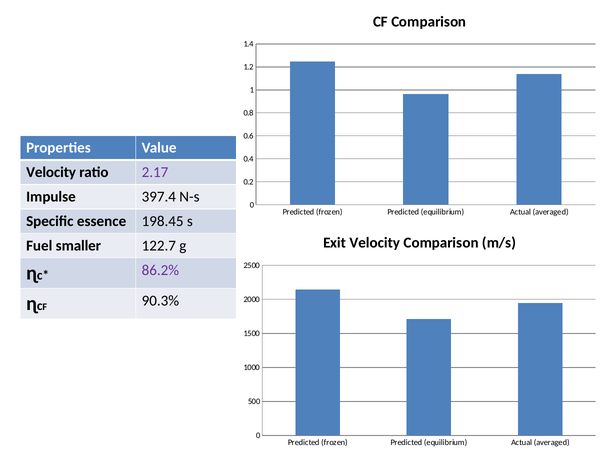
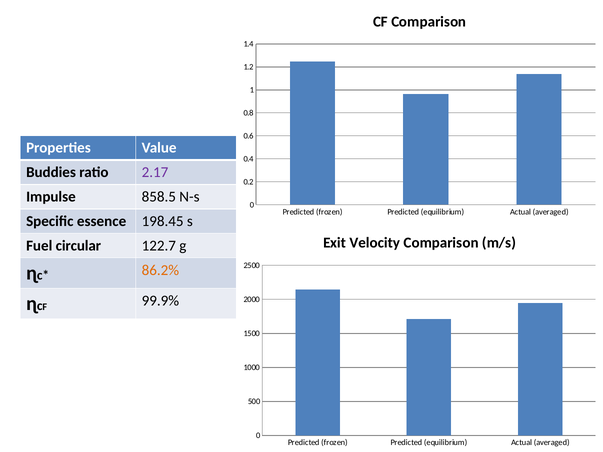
Velocity: Velocity -> Buddies (51, 173)
397.4: 397.4 -> 858.5 (159, 197)
smaller: smaller -> circular (78, 246)
86.2% colour: purple -> orange (160, 270)
90.3%: 90.3% -> 99.9% (160, 301)
